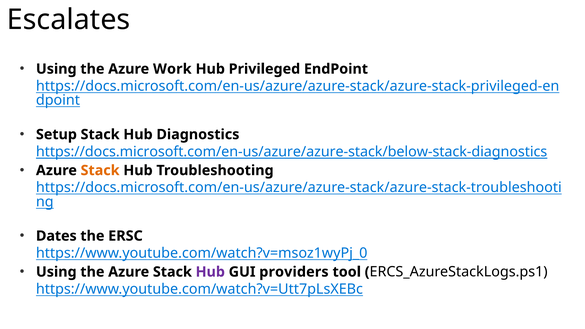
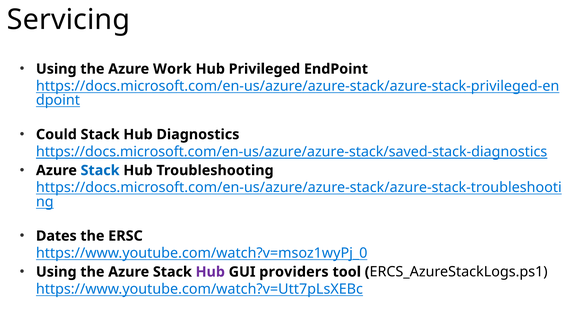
Escalates: Escalates -> Servicing (69, 20)
Setup: Setup -> Could (56, 134)
https://docs.microsoft.com/en-us/azure/azure-stack/below-stack-diagnostics: https://docs.microsoft.com/en-us/azure/azure-stack/below-stack-diagnostics -> https://docs.microsoft.com/en-us/azure/azure-stack/saved-stack-diagnostics (292, 152)
Stack colour: orange -> blue (100, 170)
